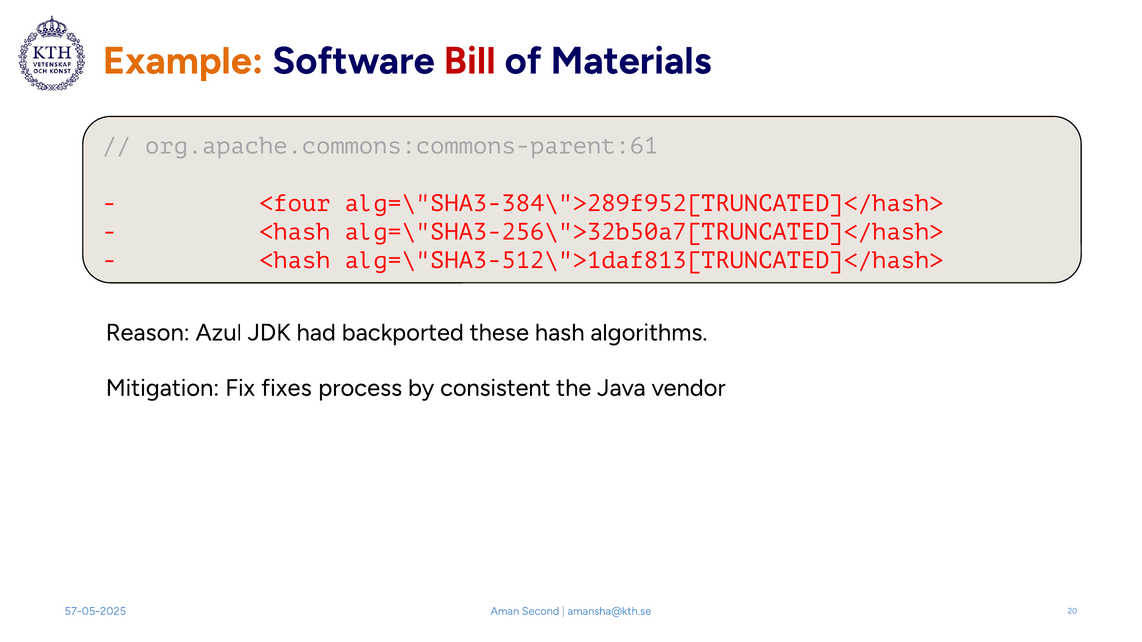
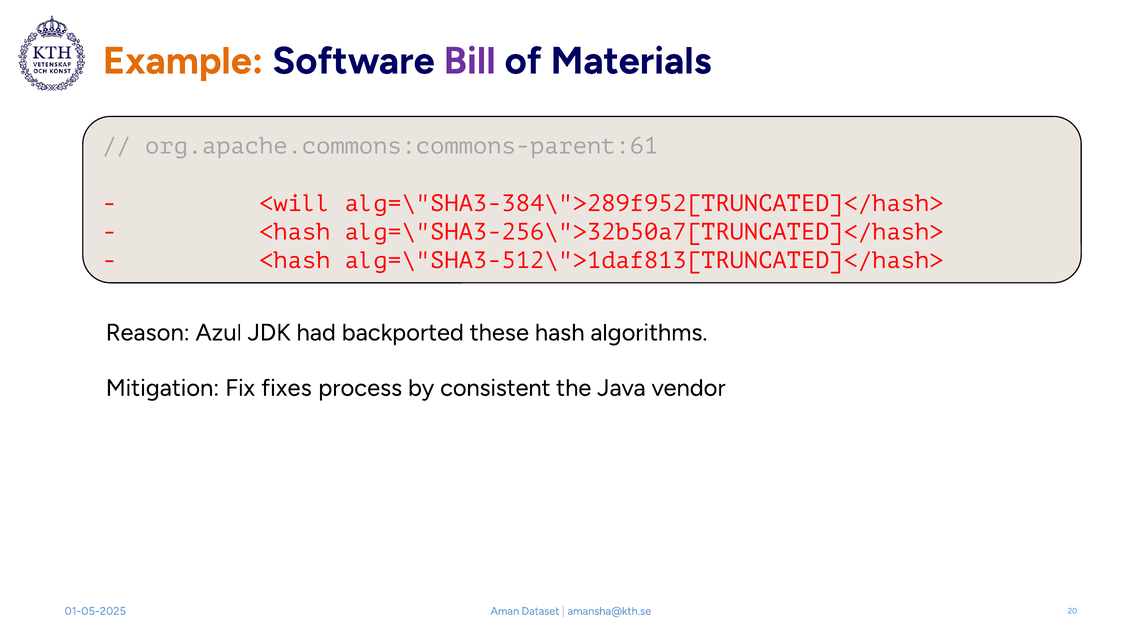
Bill colour: red -> purple (470, 61)
<four: <four -> <will (295, 203)
57-05-2025: 57-05-2025 -> 01-05-2025 (95, 612)
Second: Second -> Dataset (540, 612)
